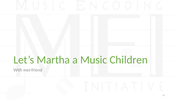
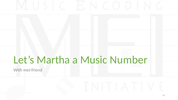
Children: Children -> Number (129, 60)
